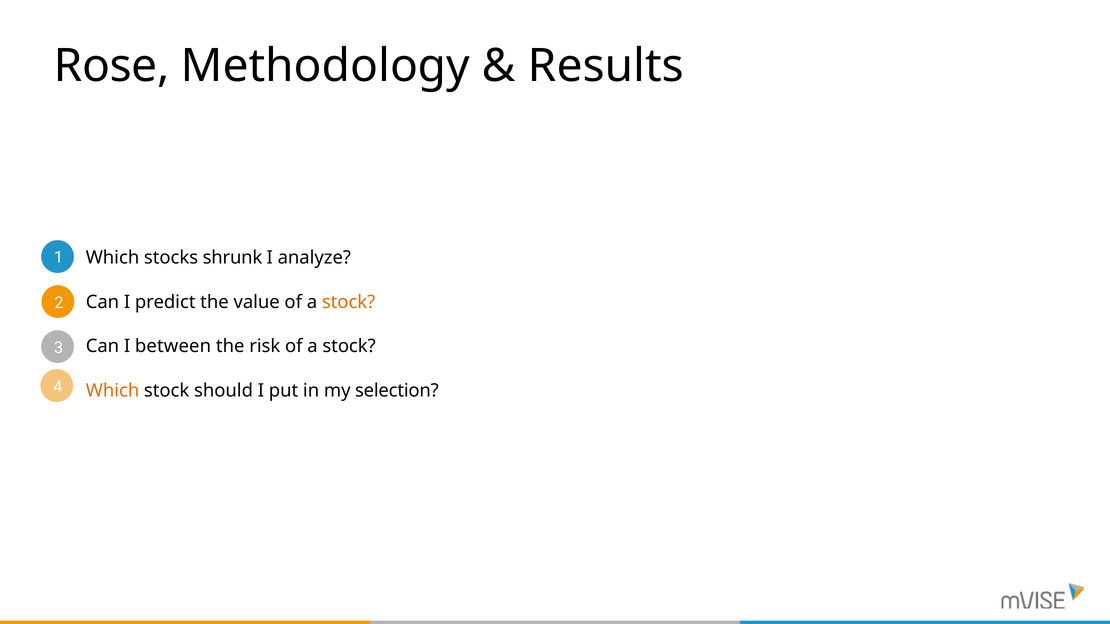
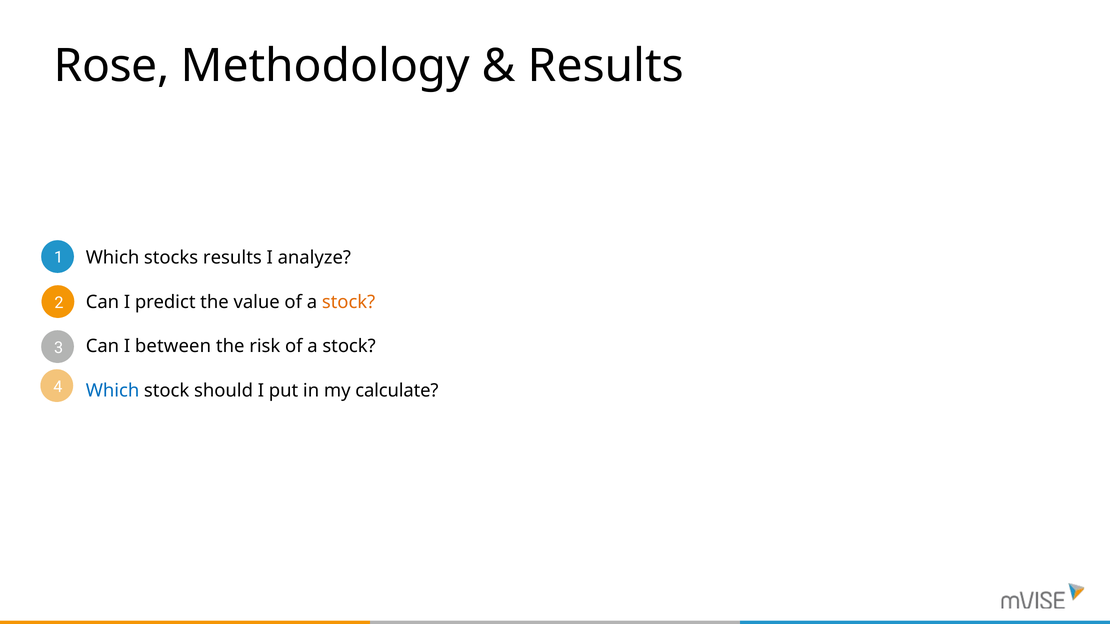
stocks shrunk: shrunk -> results (232, 258)
Which colour: orange -> blue (113, 391)
selection: selection -> calculate (397, 391)
